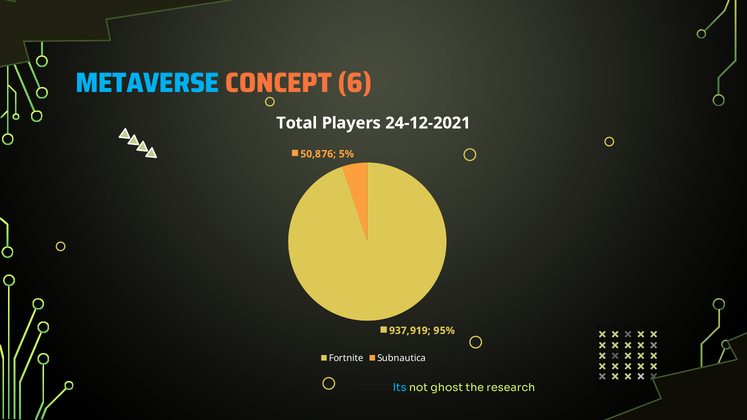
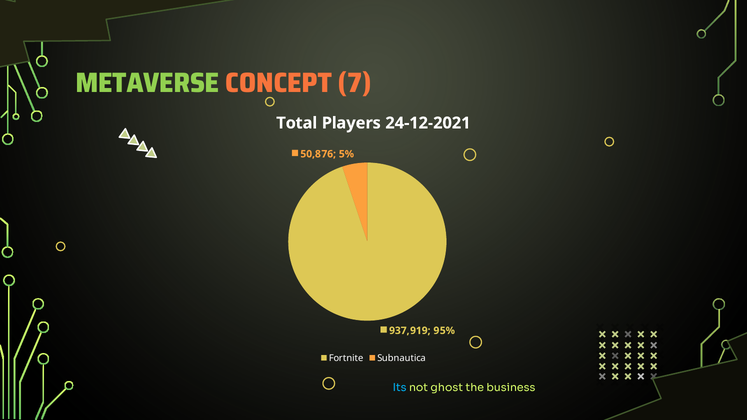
METAVERSE colour: light blue -> light green (147, 83)
6: 6 -> 7 (355, 83)
research: research -> business (511, 388)
